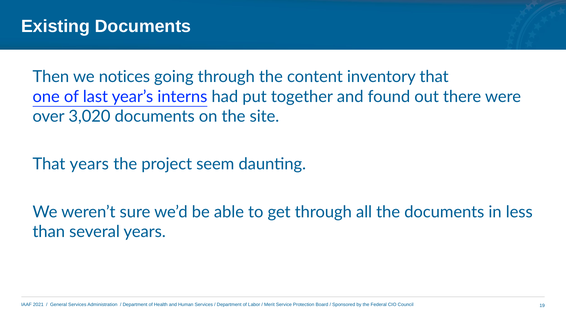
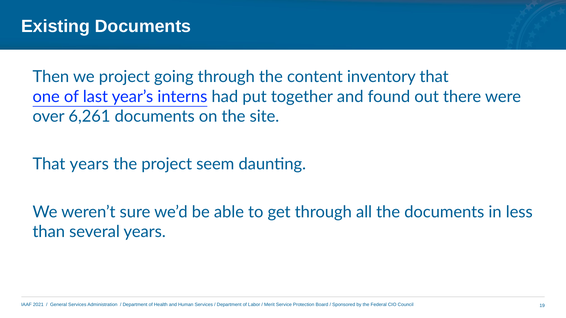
we notices: notices -> project (124, 77)
3,020: 3,020 -> 6,261 (89, 117)
